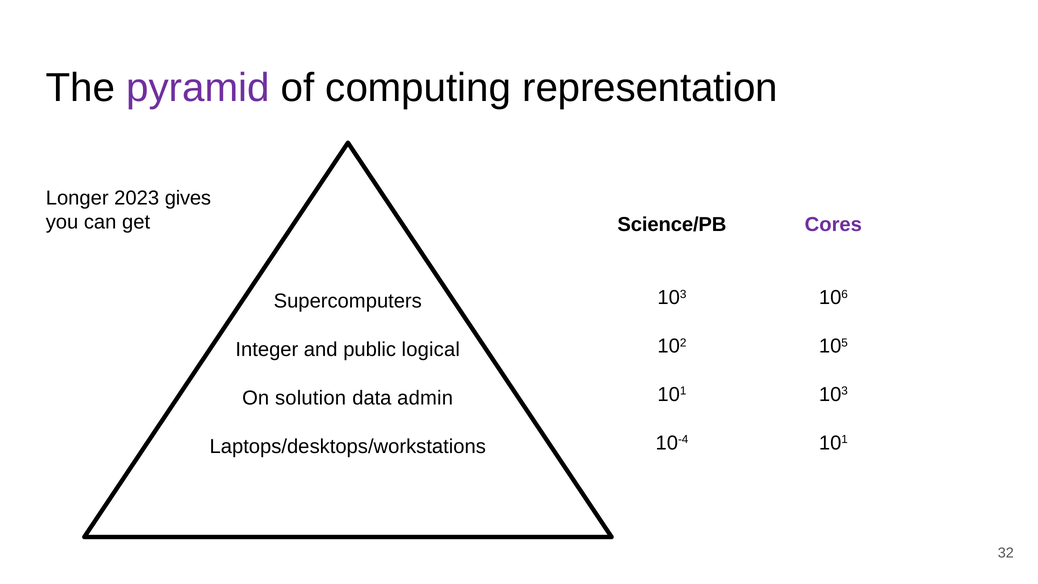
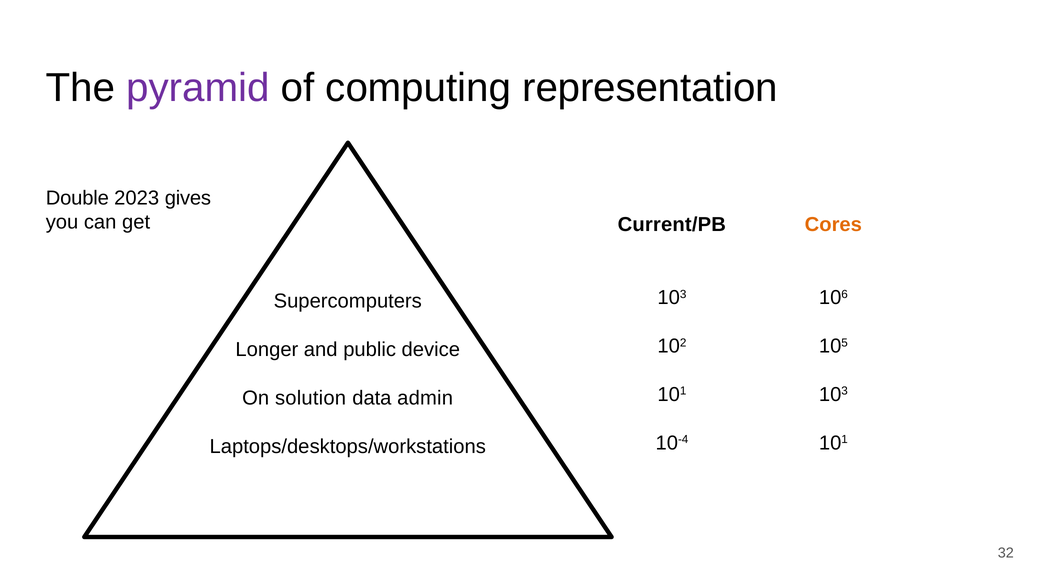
Longer: Longer -> Double (77, 198)
Science/PB: Science/PB -> Current/PB (672, 225)
Cores colour: purple -> orange (833, 225)
Integer: Integer -> Longer (267, 350)
logical: logical -> device (431, 350)
